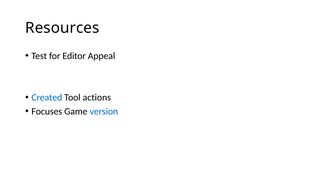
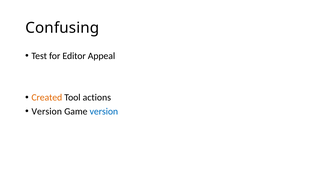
Resources: Resources -> Confusing (62, 28)
Created colour: blue -> orange (47, 98)
Focuses: Focuses -> Version (47, 111)
